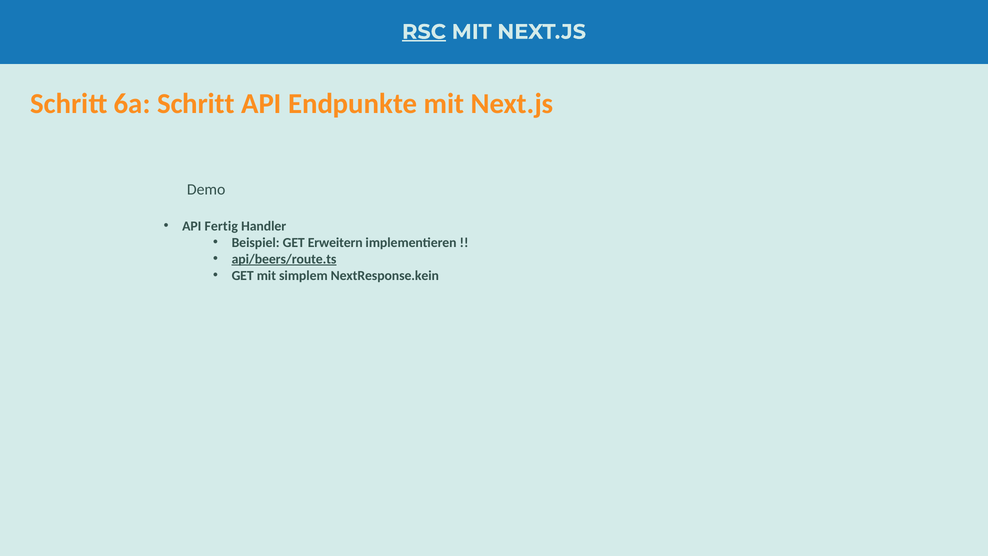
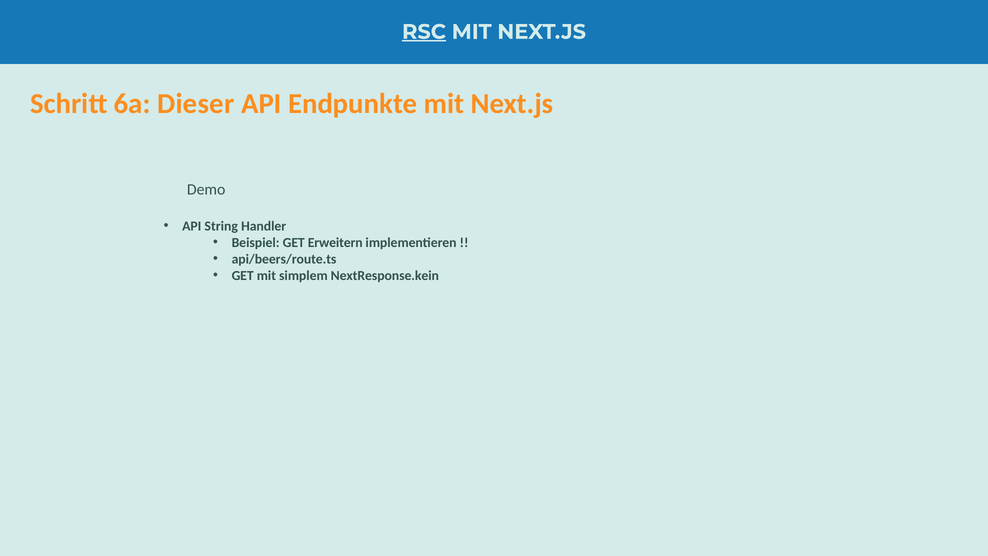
6a Schritt: Schritt -> Dieser (196, 103)
Fertig: Fertig -> String (221, 226)
api/beers/route.ts underline: present -> none (284, 259)
